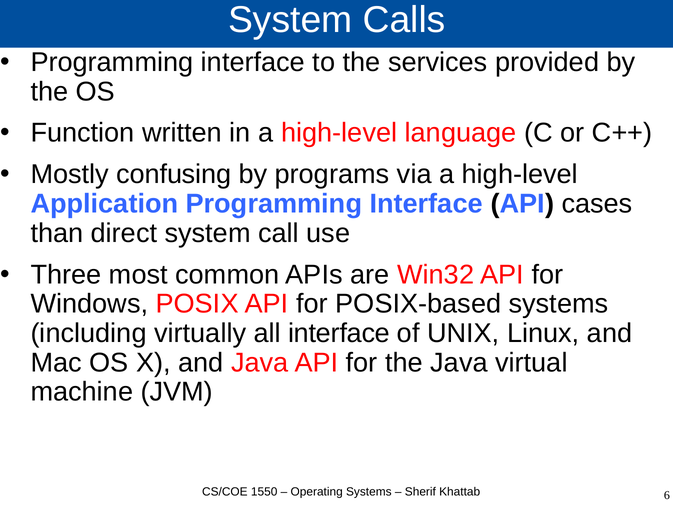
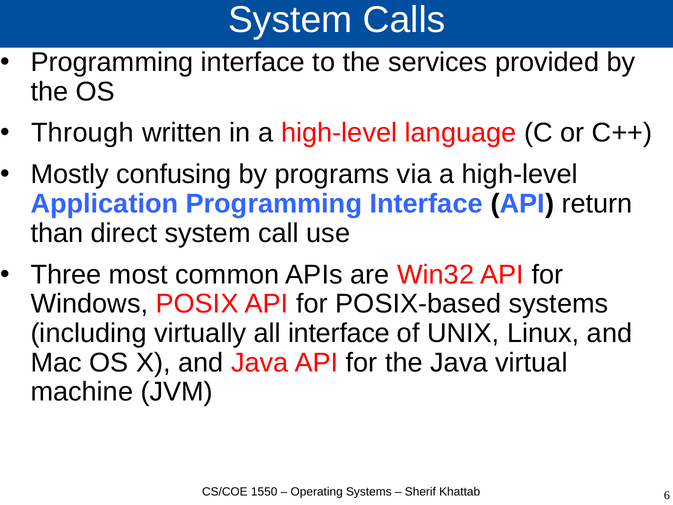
Function: Function -> Through (82, 133)
cases: cases -> return (597, 204)
